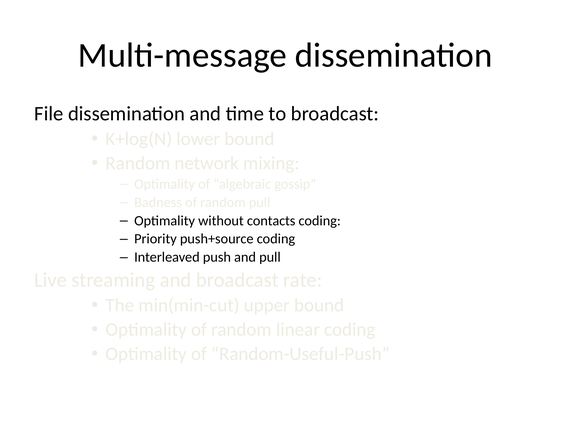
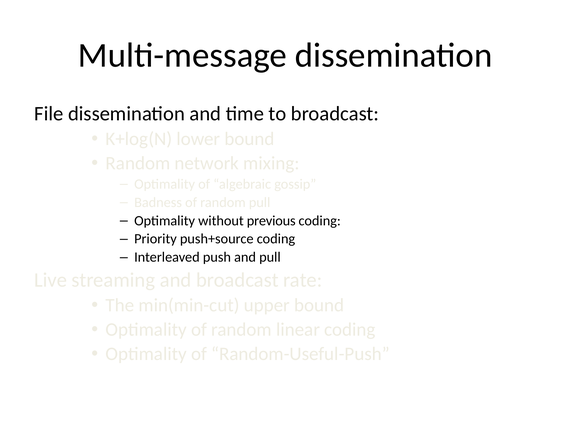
contacts: contacts -> previous (271, 221)
